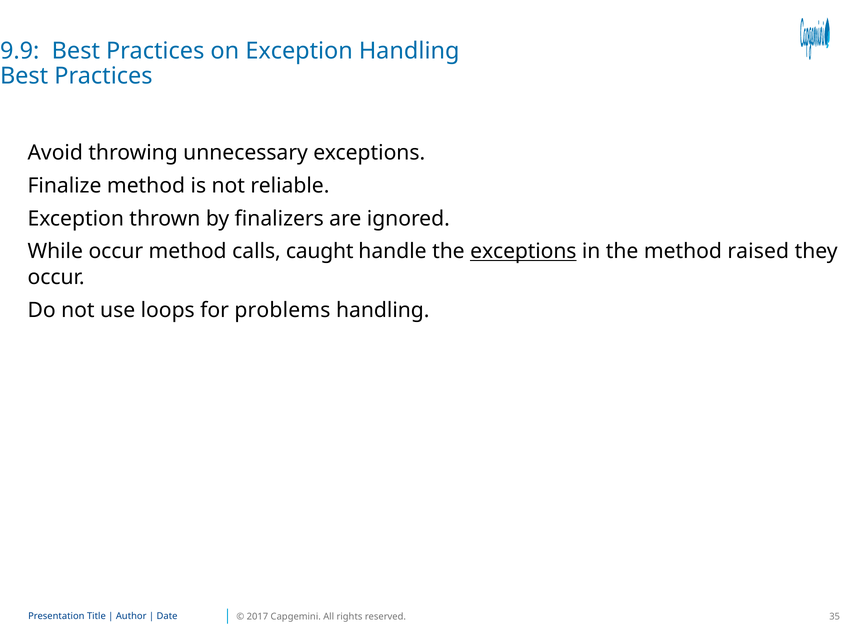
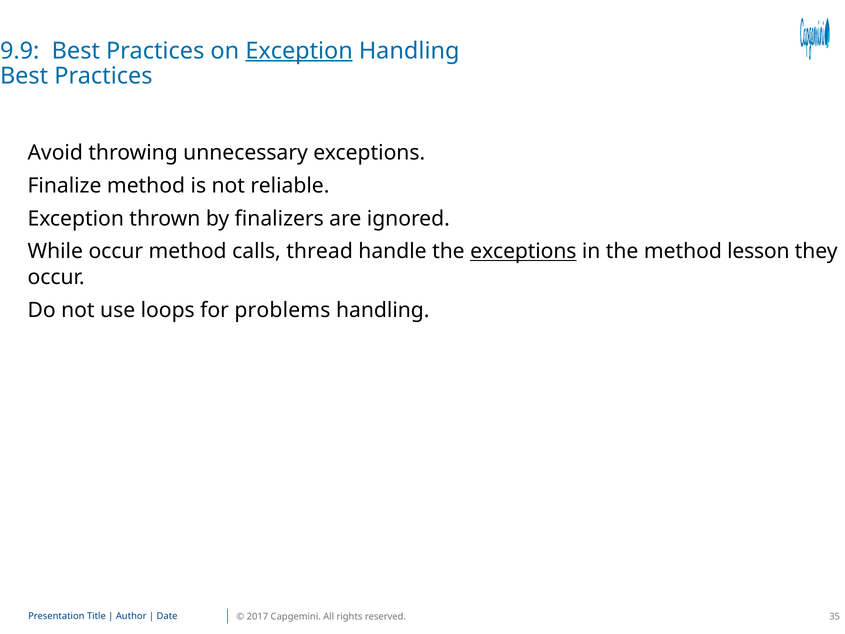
Exception underline: none -> present (299, 51)
caught: caught -> thread (320, 251)
raised: raised -> lesson (758, 251)
